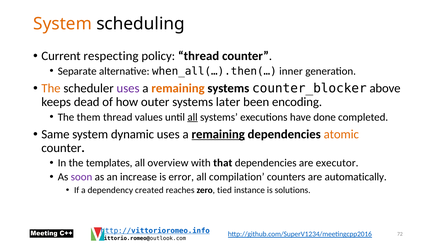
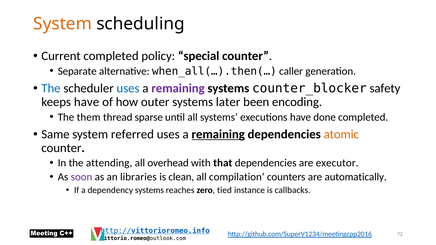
Current respecting: respecting -> completed (111, 56)
policy thread: thread -> special (199, 56)
inner: inner -> caller (291, 71)
The colour: orange -> blue (51, 88)
uses colour: purple -> blue (128, 88)
remaining colour: orange -> purple (178, 88)
above: above -> safety (385, 88)
keeps dead: dead -> have (87, 102)
values: values -> sparse (149, 117)
all underline: present -> none (193, 117)
dynamic: dynamic -> referred (132, 134)
templates: templates -> attending (109, 163)
overview: overview -> overhead (168, 163)
increase: increase -> libraries (138, 177)
error: error -> clean (181, 177)
dependency created: created -> systems (149, 190)
solutions: solutions -> callbacks (293, 190)
